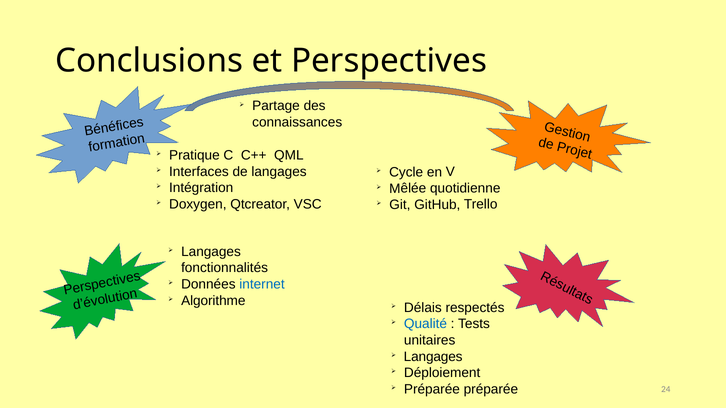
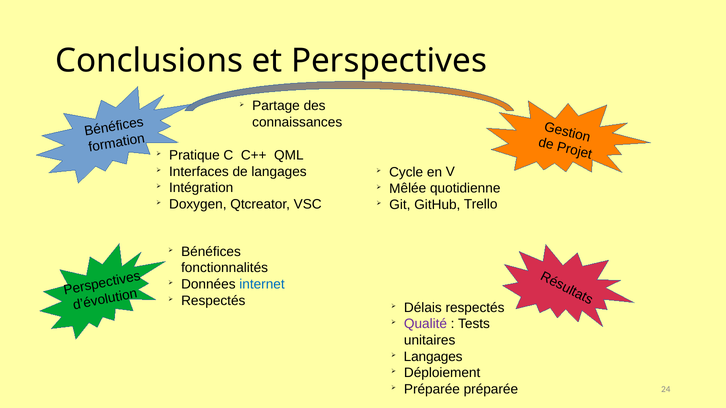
Langages: Langages -> Bénéfices (211, 252)
Algorithme: Algorithme -> Respectés (213, 301)
Qualité colour: blue -> purple (425, 324)
